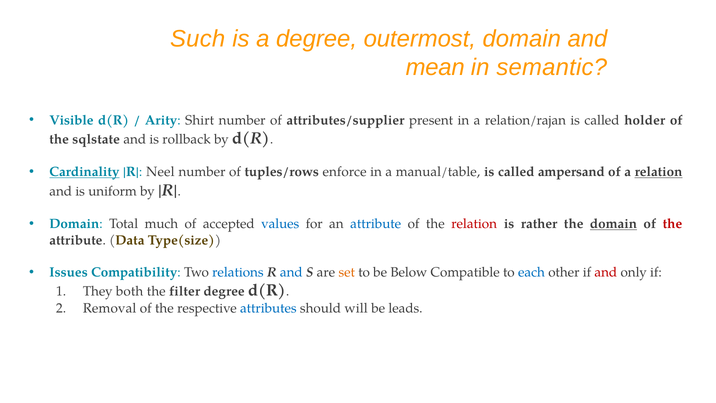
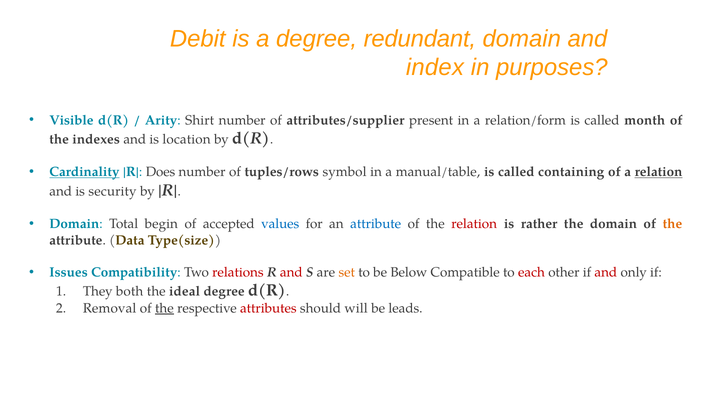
Such: Such -> Debit (198, 39)
outermost: outermost -> redundant (420, 39)
mean: mean -> index (435, 67)
semantic: semantic -> purposes (552, 67)
relation/rajan: relation/rajan -> relation/form (525, 120)
holder: holder -> month (645, 120)
sqlstate: sqlstate -> indexes (96, 139)
rollback: rollback -> location (186, 139)
Neel: Neel -> Does (161, 172)
enforce: enforce -> symbol (345, 172)
ampersand: ampersand -> containing (571, 172)
uniform: uniform -> security (112, 191)
much: much -> begin (161, 224)
domain underline: present -> none (613, 224)
the colour: red -> orange (672, 224)
relations colour: blue -> red (238, 272)
and colour: blue -> red (291, 272)
each colour: blue -> red (531, 272)
filter: filter -> ideal (185, 291)
the underline: none -> present (164, 308)
attributes colour: blue -> red (268, 308)
